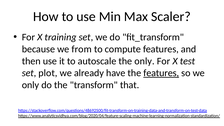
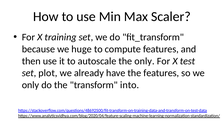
from: from -> huge (82, 49)
features underline: present -> none (161, 73)
that: that -> into (130, 85)
